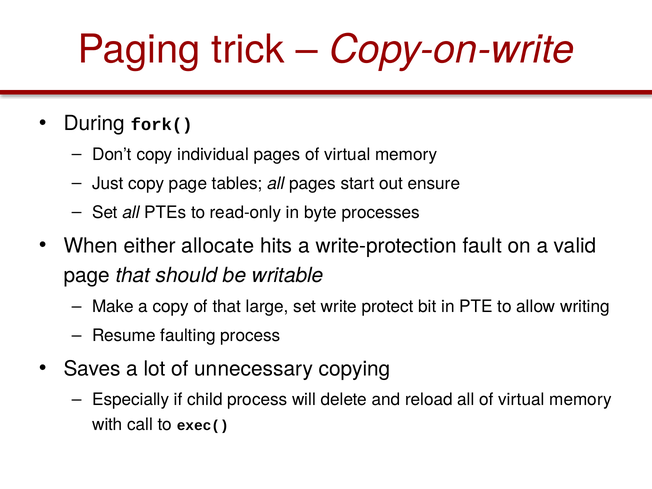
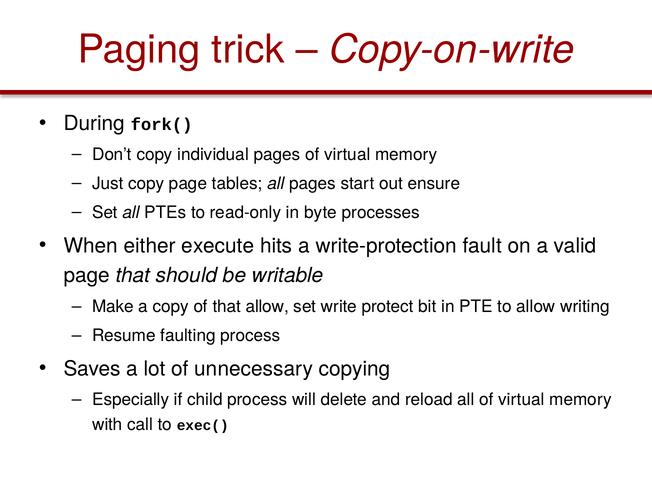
allocate: allocate -> execute (218, 246)
that large: large -> allow (267, 307)
